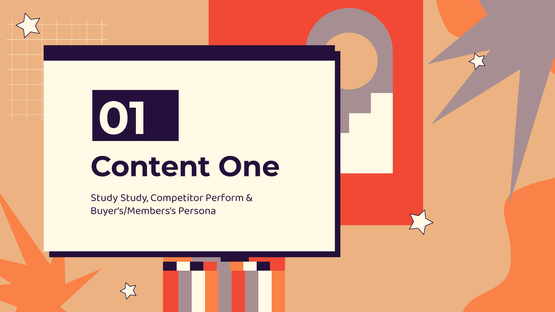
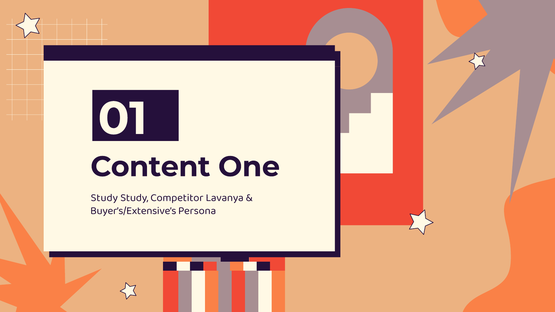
Perform: Perform -> Lavanya (225, 198)
Buyer’s/Members’s: Buyer’s/Members’s -> Buyer’s/Extensive’s (133, 211)
